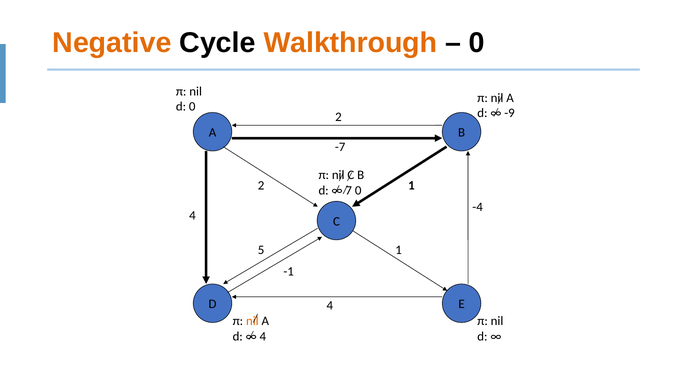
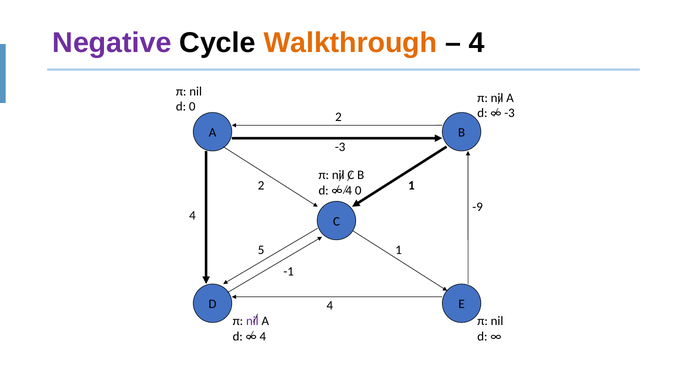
Negative colour: orange -> purple (112, 43)
0: 0 -> 4 (477, 43)
-9: -9 -> -3 (510, 113)
-7: -7 -> -3 (340, 147)
7: 7 -> 4 (349, 191)
-4: -4 -> -9 (478, 207)
nil colour: orange -> purple (252, 321)
